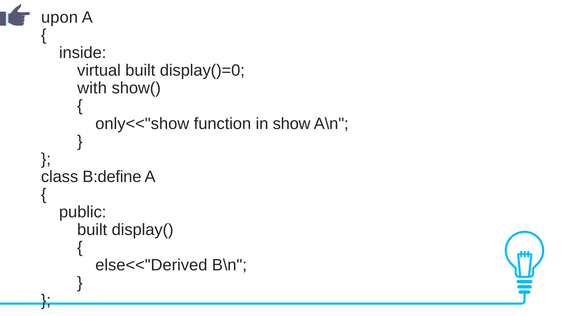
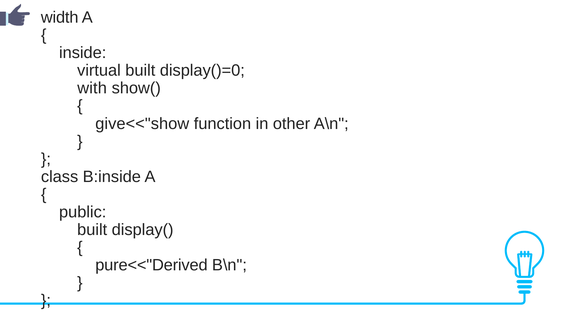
upon: upon -> width (60, 17)
only<<"show: only<<"show -> give<<"show (142, 124)
show: show -> other (292, 124)
B:define: B:define -> B:inside (112, 177)
else<<"Derived: else<<"Derived -> pure<<"Derived (151, 265)
